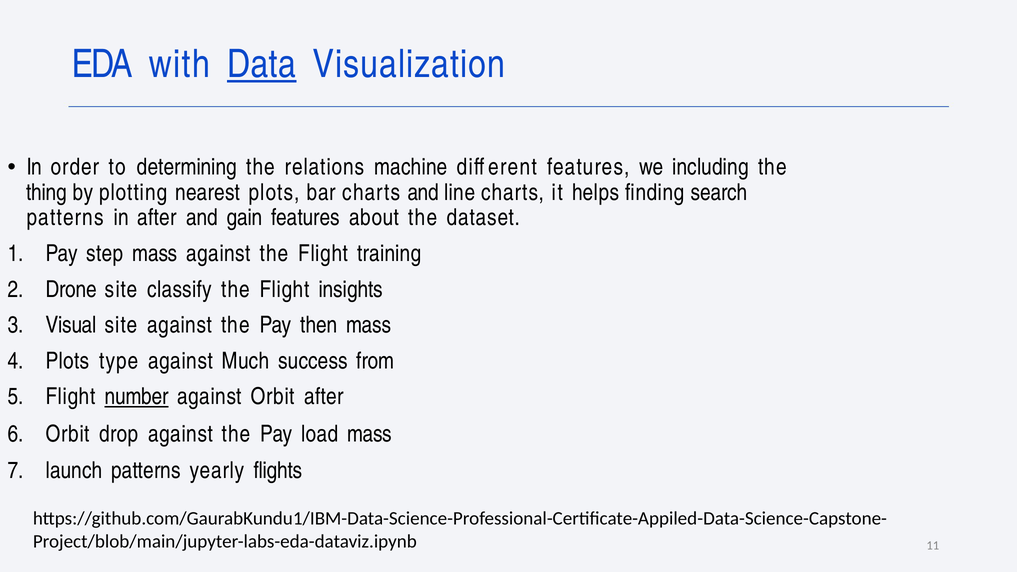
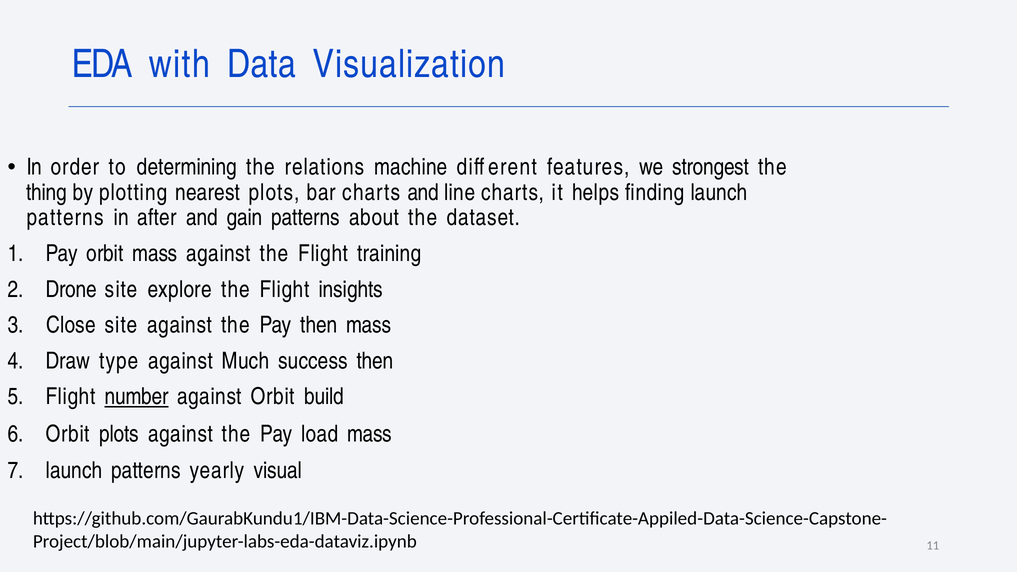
Data underline: present -> none (262, 64)
including: including -> strongest (711, 167)
finding search: search -> launch (719, 192)
gain features: features -> patterns (305, 218)
Pay step: step -> orbit (105, 254)
classify: classify -> explore (180, 289)
Visual: Visual -> Close (71, 325)
Plots: Plots -> Draw (68, 361)
success from: from -> then (375, 361)
Orbit after: after -> build (324, 397)
Orbit drop: drop -> plots (119, 434)
flights: flights -> visual (278, 471)
